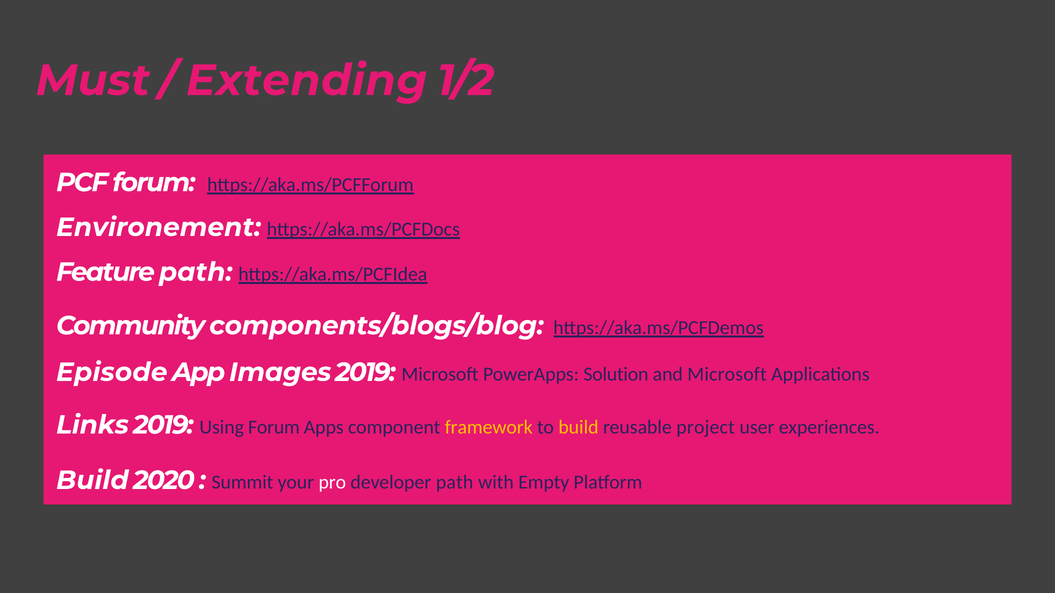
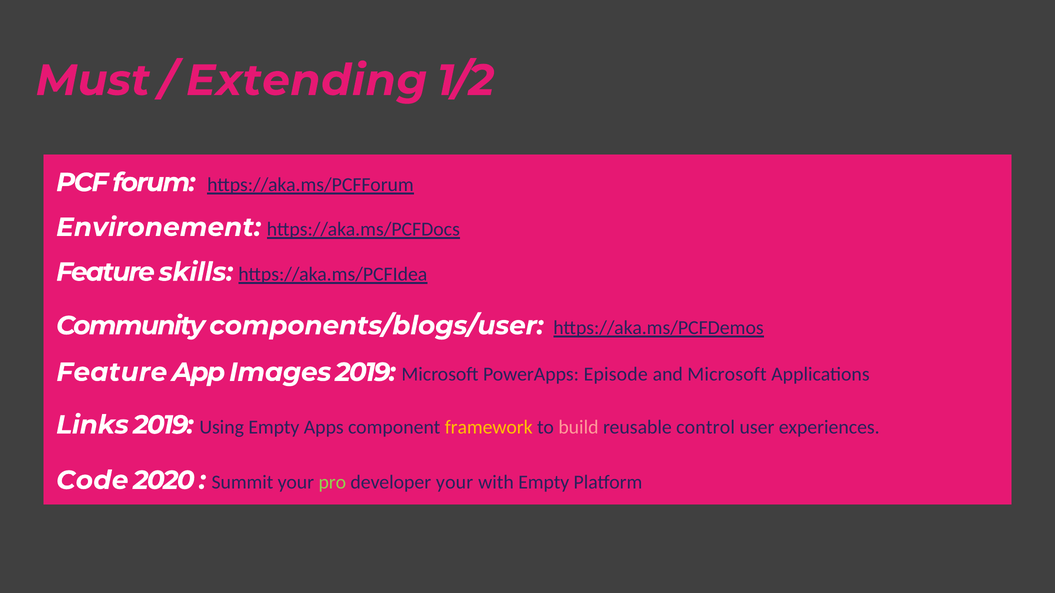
Feature path: path -> skills (196, 272)
components/blogs/blog: components/blogs/blog -> components/blogs/user (376, 326)
Episode: Episode -> Feature (112, 372)
Solution: Solution -> Episode (616, 375)
Using Forum: Forum -> Empty (274, 427)
build colour: yellow -> pink (578, 427)
project: project -> control (706, 427)
Build: Build -> Code (92, 481)
pro colour: white -> light green (332, 483)
developer path: path -> your (455, 483)
